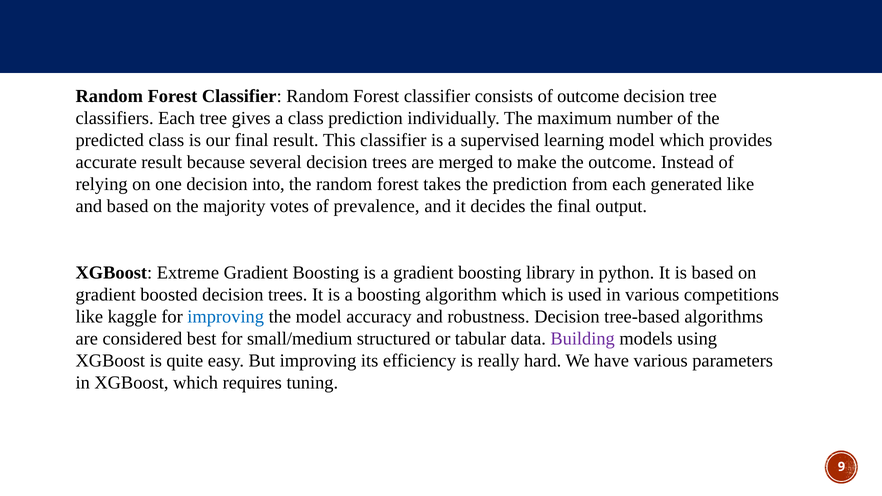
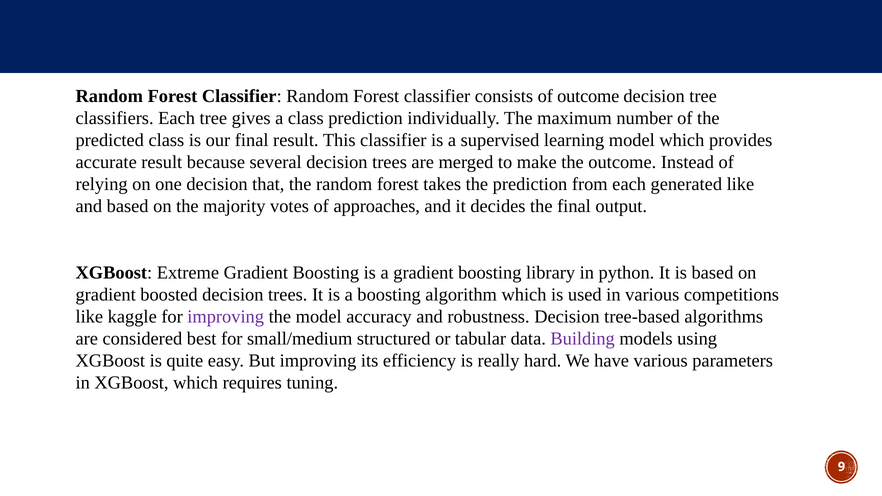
into: into -> that (268, 184)
prevalence: prevalence -> approaches (377, 206)
improving colour: blue -> purple (226, 317)
